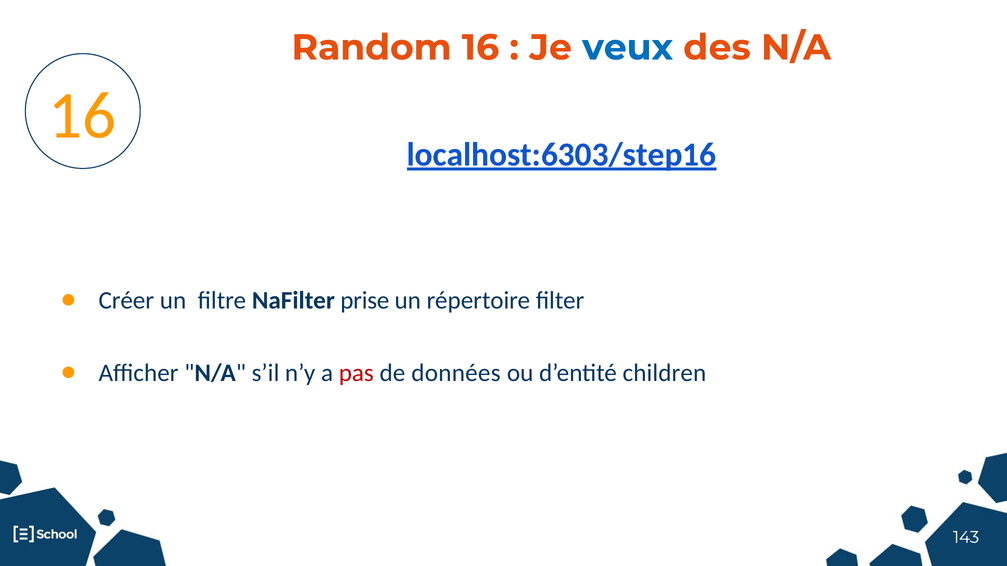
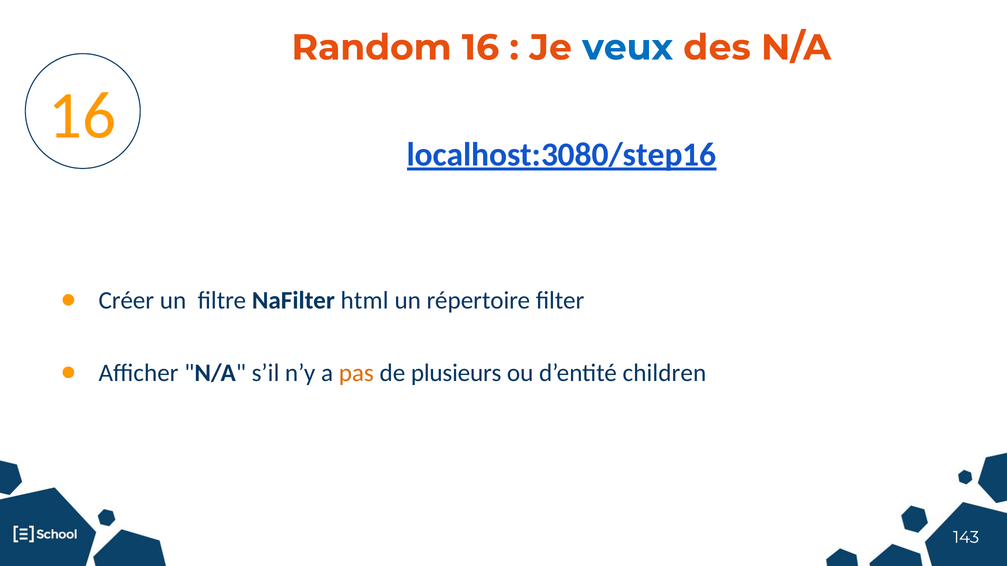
localhost:6303/step16: localhost:6303/step16 -> localhost:3080/step16 (562, 155)
prise: prise -> html (365, 301)
pas colour: red -> orange (356, 373)
données: données -> plusieurs (456, 373)
